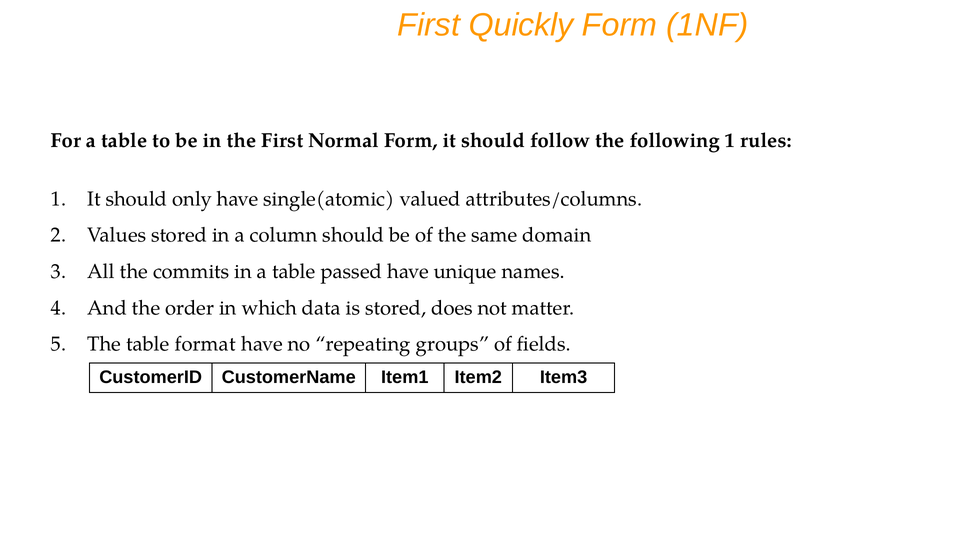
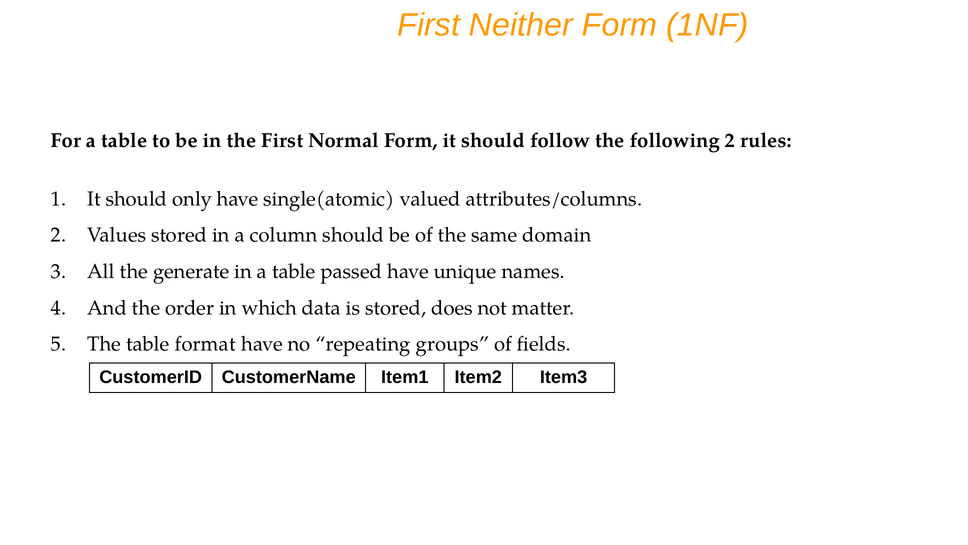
Quickly: Quickly -> Neither (521, 25)
following 1: 1 -> 2 (730, 141)
commits: commits -> generate (191, 271)
